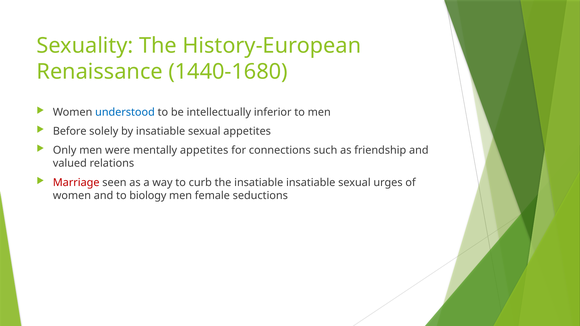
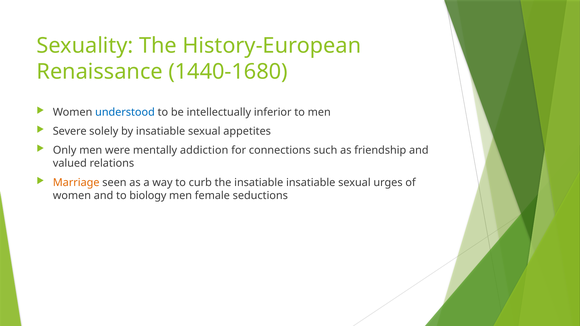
Before: Before -> Severe (70, 131)
mentally appetites: appetites -> addiction (204, 150)
Marriage colour: red -> orange (76, 183)
